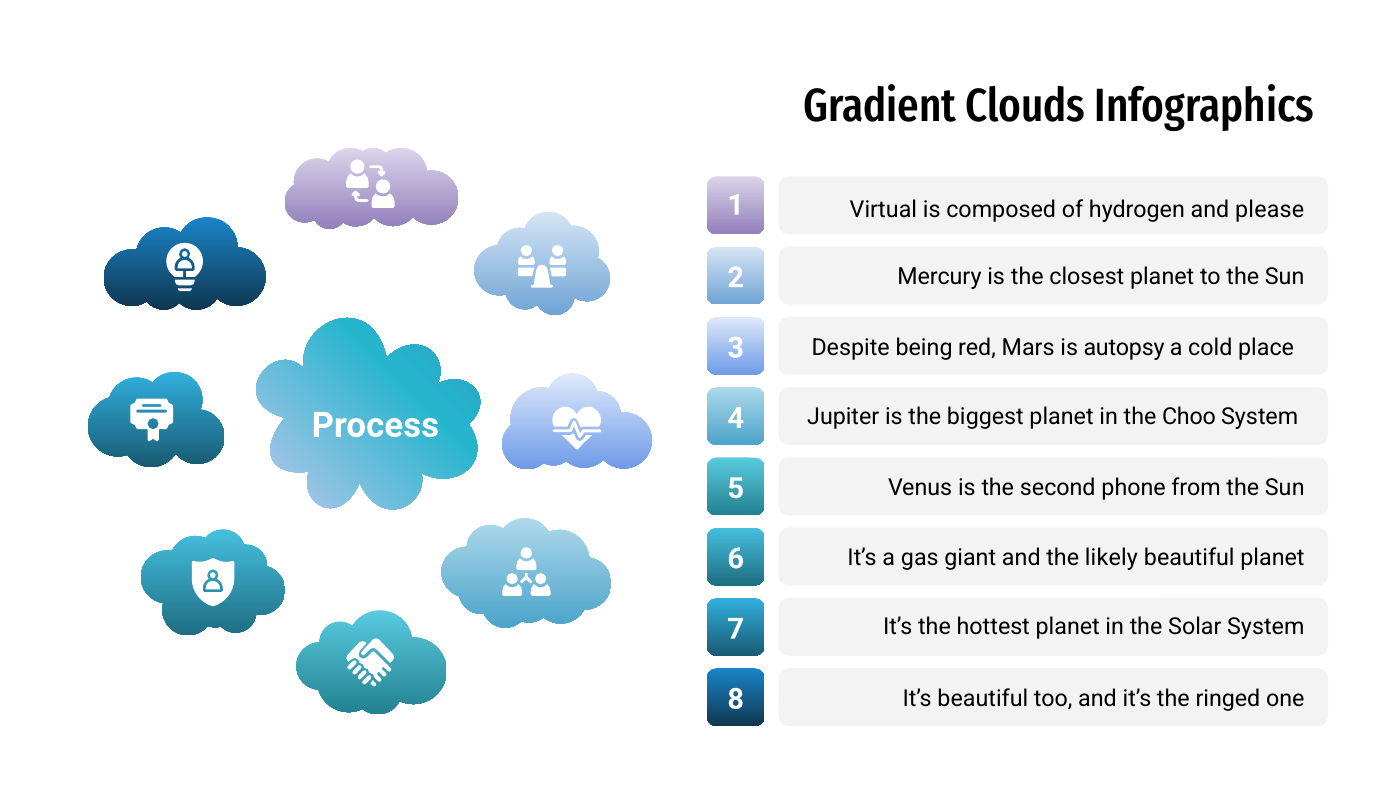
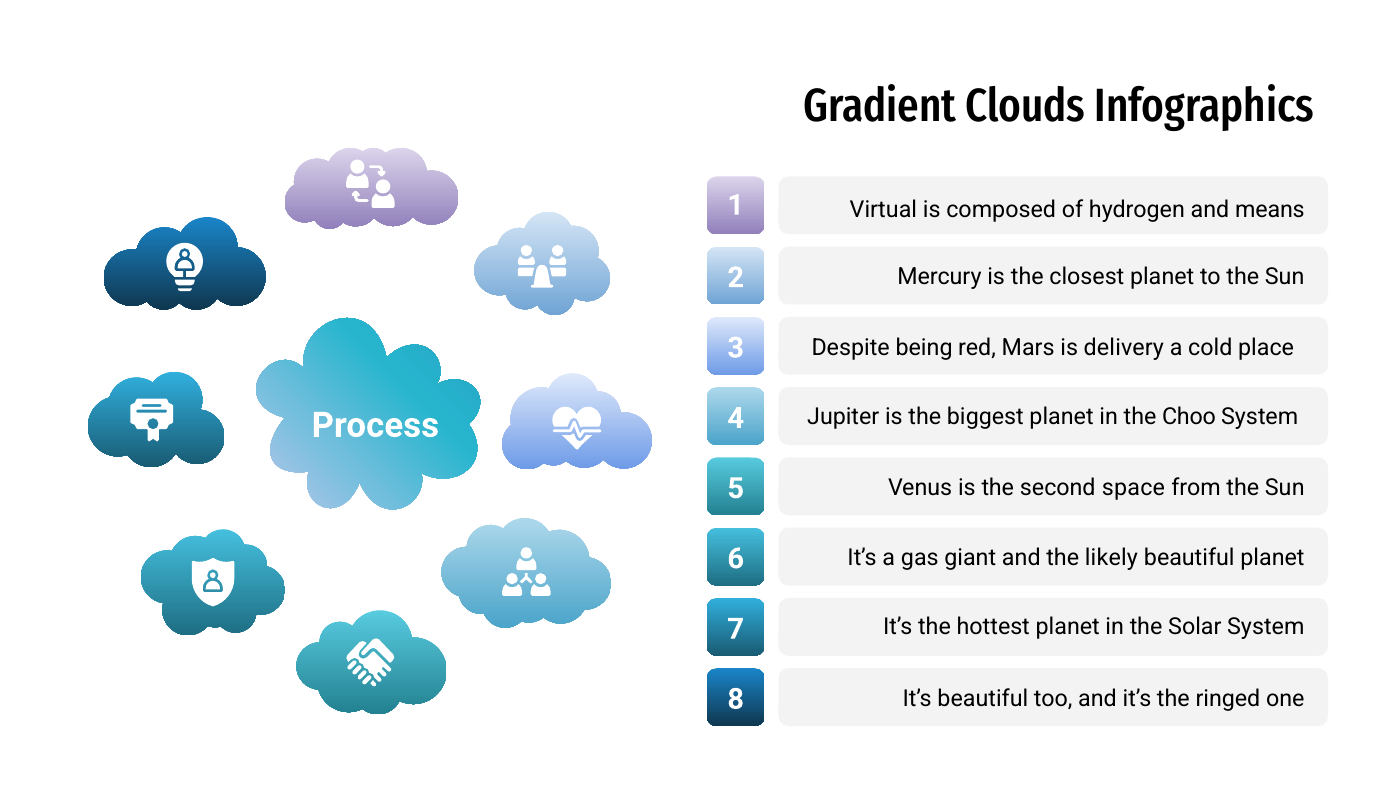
please: please -> means (1270, 209)
autopsy: autopsy -> delivery (1124, 347)
phone: phone -> space (1133, 488)
